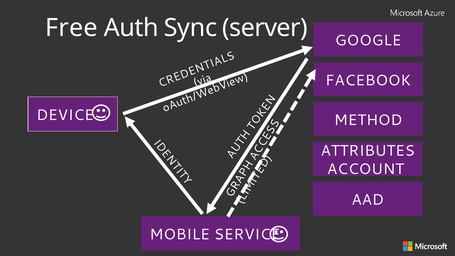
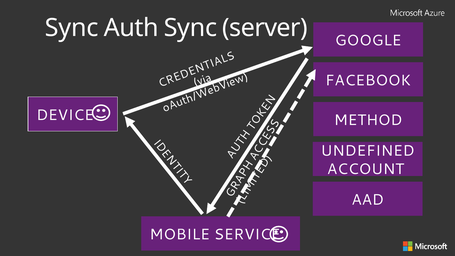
Free: Free -> Sync (72, 28)
ATTRIBUTES: ATTRIBUTES -> UNDEFINED (368, 151)
